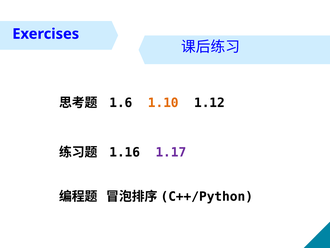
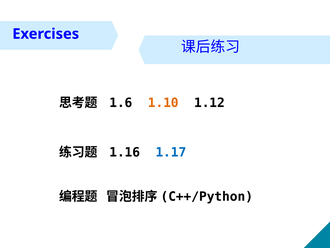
1.17 colour: purple -> blue (171, 152)
